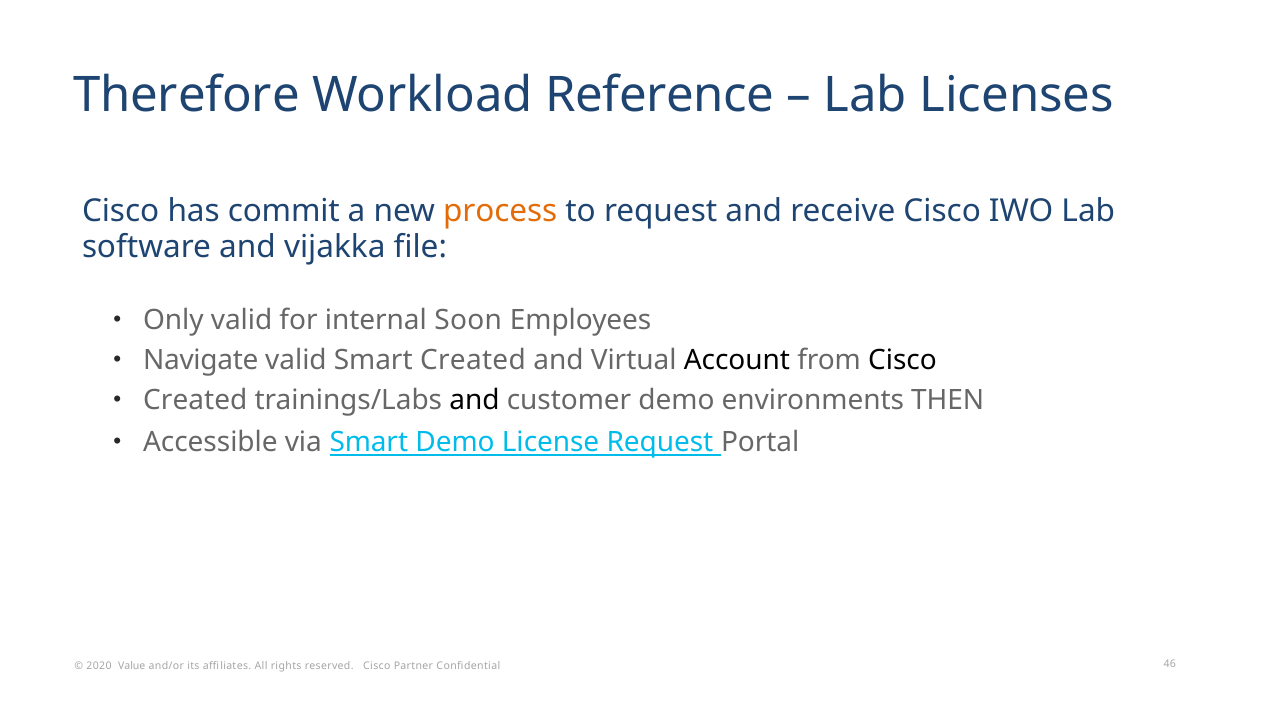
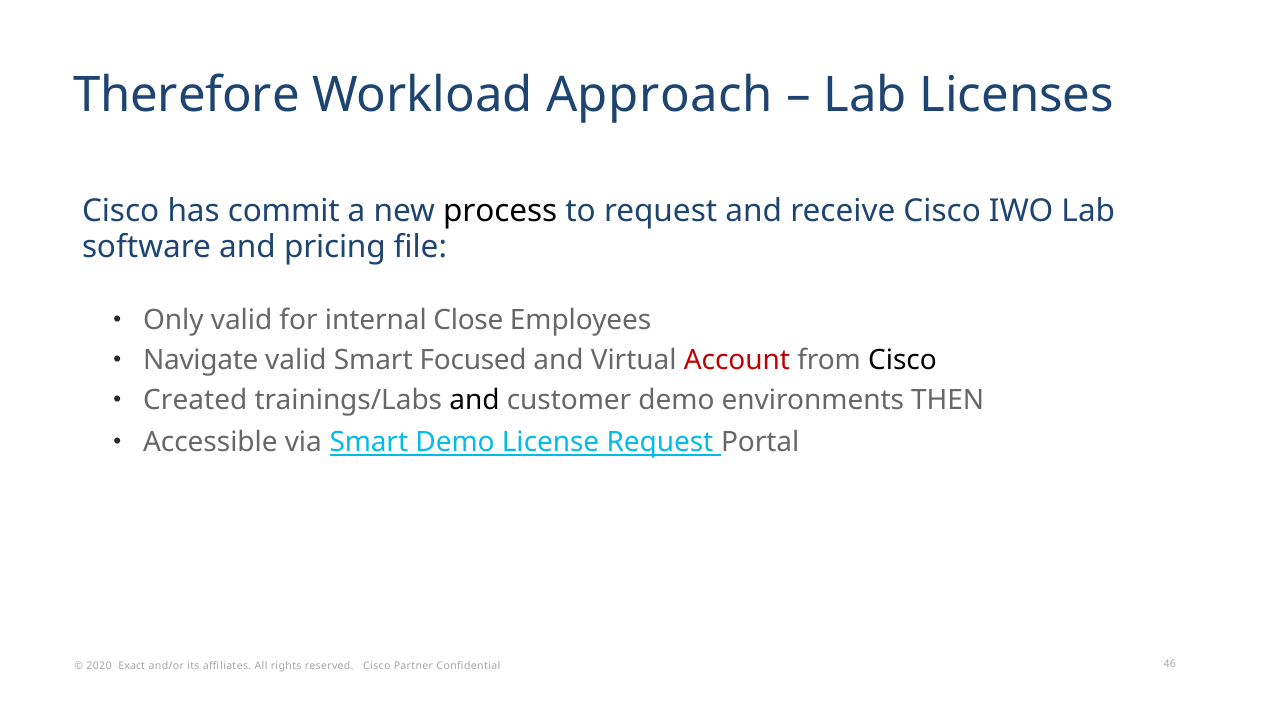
Reference: Reference -> Approach (659, 95)
process colour: orange -> black (500, 211)
vijakka: vijakka -> pricing (335, 247)
Soon: Soon -> Close (468, 320)
Smart Created: Created -> Focused (473, 360)
Account colour: black -> red (737, 360)
Value: Value -> Exact (132, 666)
